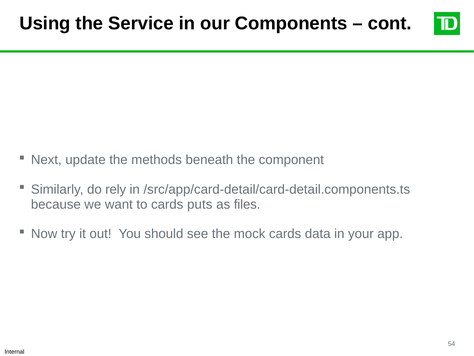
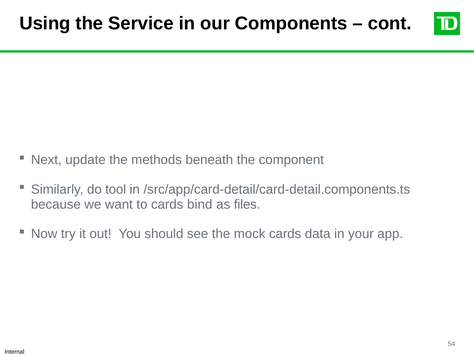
rely: rely -> tool (116, 189)
puts: puts -> bind (200, 204)
